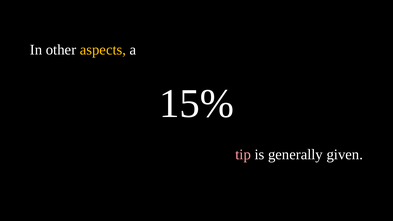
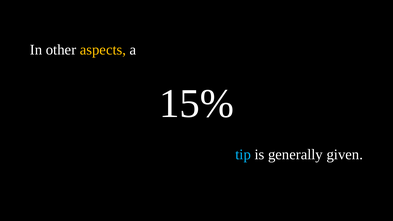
tip colour: pink -> light blue (243, 154)
